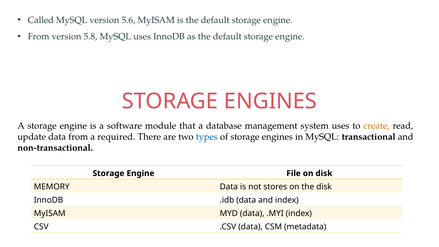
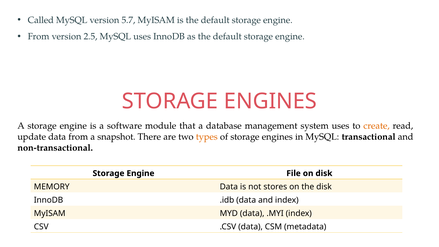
5.6: 5.6 -> 5.7 (128, 20)
5.8: 5.8 -> 2.5 (91, 37)
required: required -> snapshot (116, 137)
types colour: blue -> orange (207, 137)
